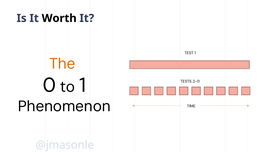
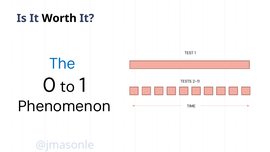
The colour: orange -> blue (62, 64)
